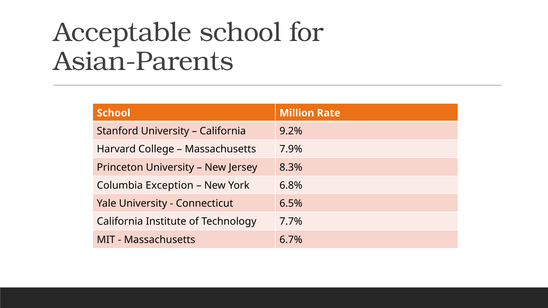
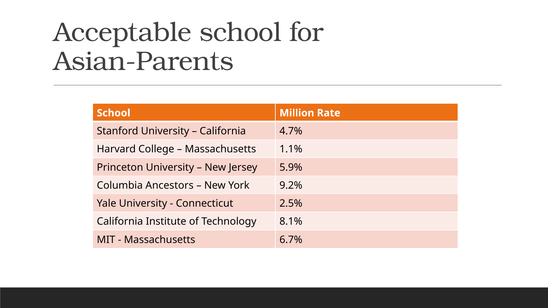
9.2%: 9.2% -> 4.7% (291, 131)
7.9%: 7.9% -> 1.1% (291, 149)
8.3%: 8.3% -> 5.9% (291, 167)
Exception: Exception -> Ancestors (170, 186)
6.8%: 6.8% -> 9.2% (291, 186)
6.5%: 6.5% -> 2.5% (291, 204)
7.7%: 7.7% -> 8.1% (291, 222)
